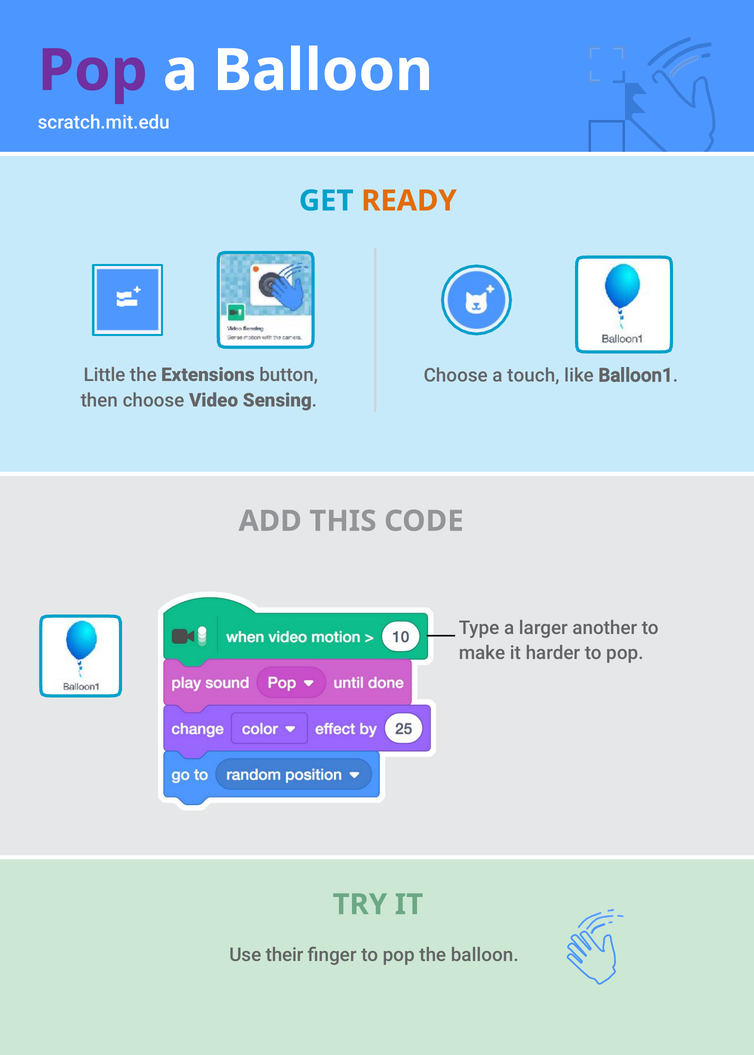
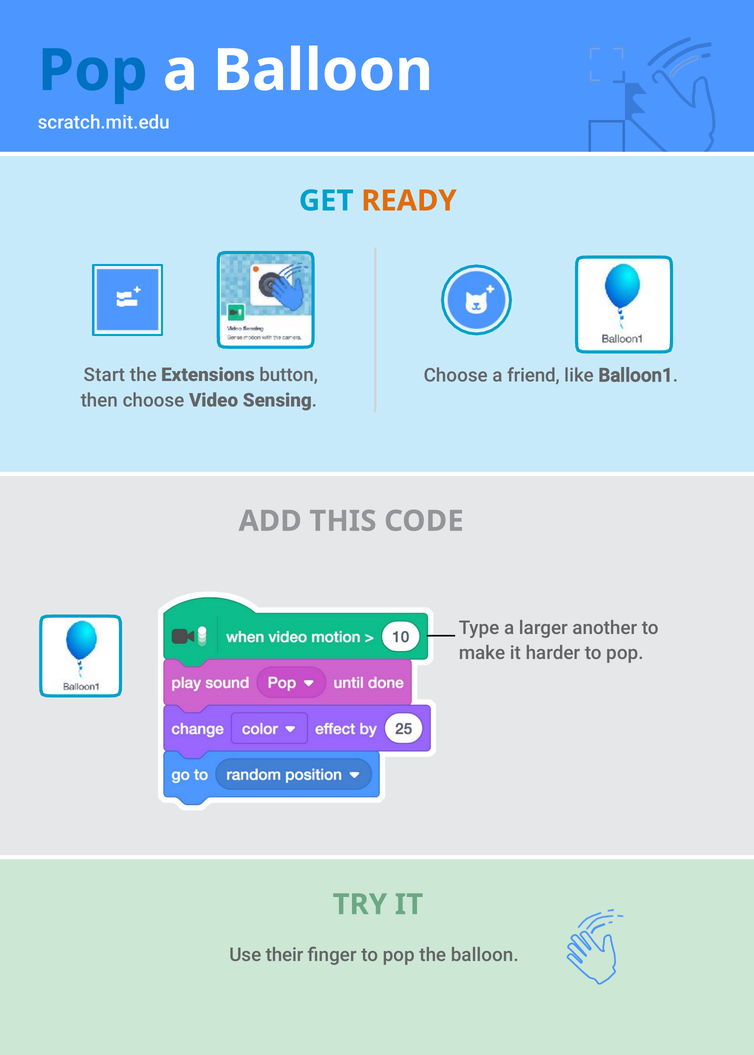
Pop colour: purple -> blue (93, 71)
Little: Little -> Start (104, 375)
touch: touch -> friend (533, 376)
